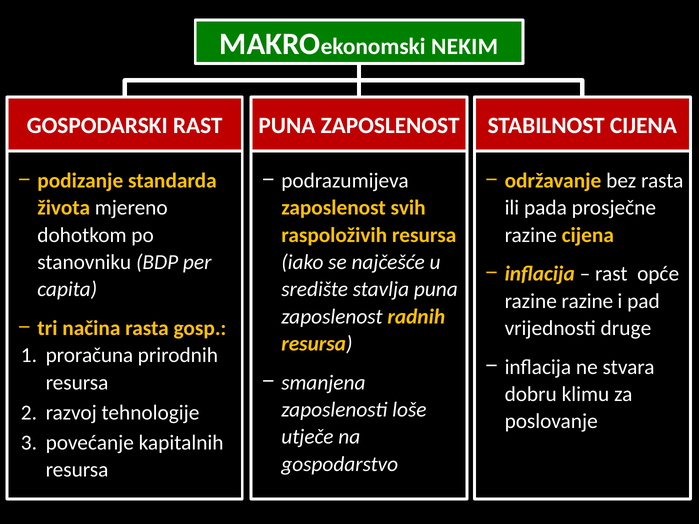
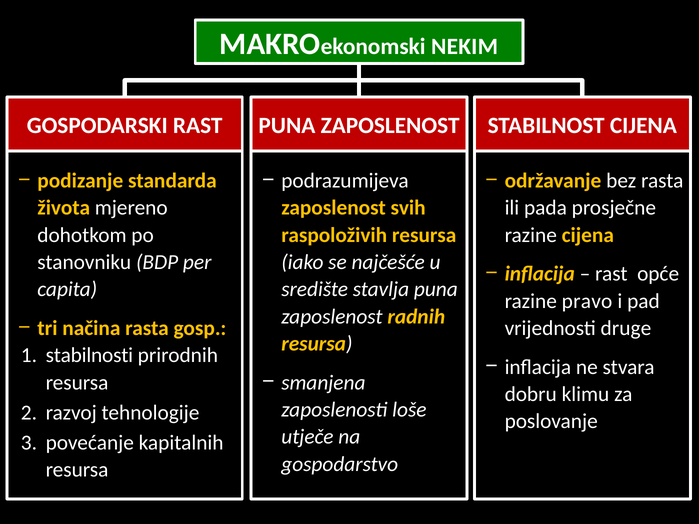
razine razine: razine -> pravo (587, 301)
proračuna: proračuna -> stabilnosti (89, 356)
